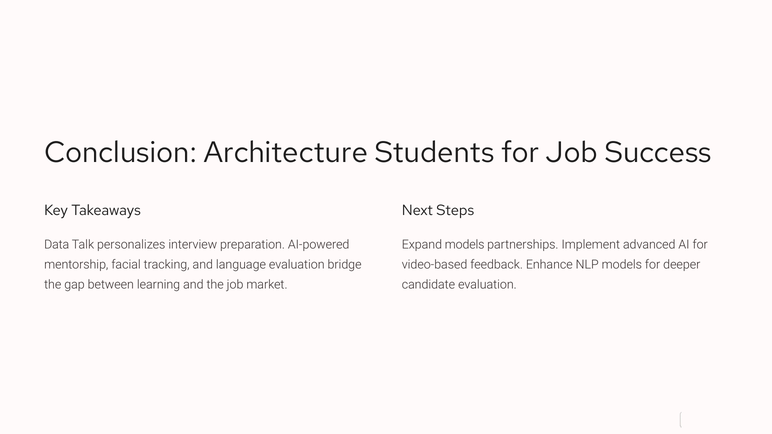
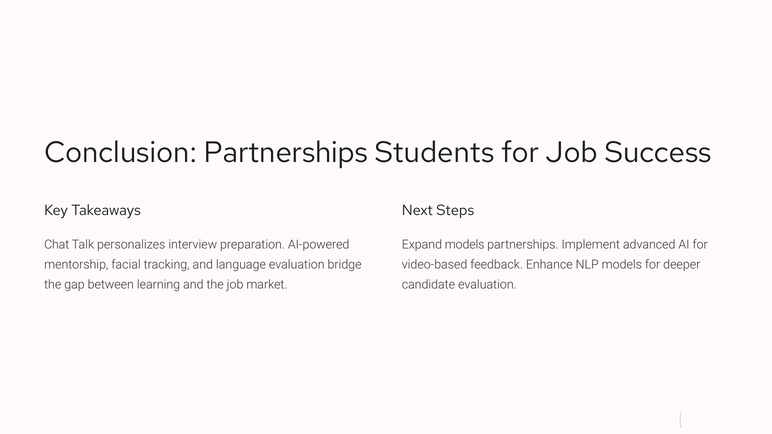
Conclusion Architecture: Architecture -> Partnerships (286, 152)
Data: Data -> Chat (57, 245)
